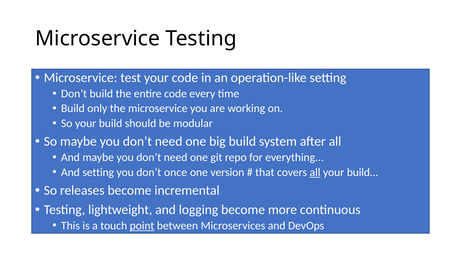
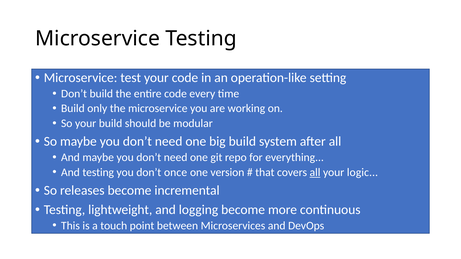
And setting: setting -> testing (98, 172)
build: build -> logic (362, 172)
point underline: present -> none (142, 226)
